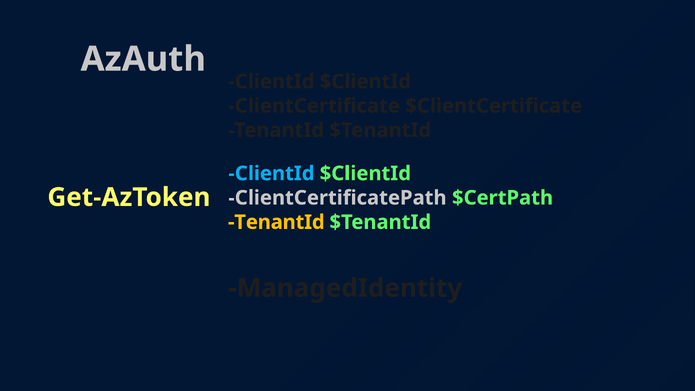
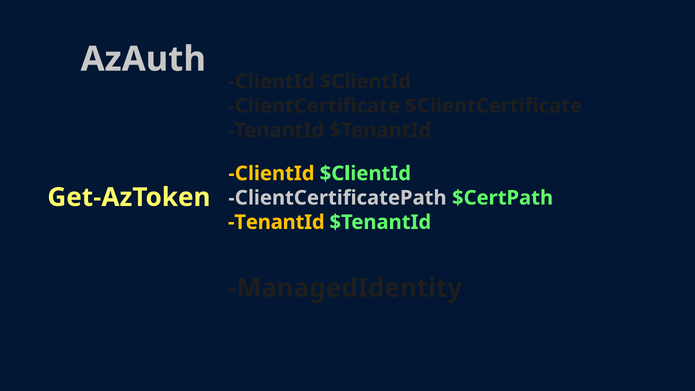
ClientId colour: light blue -> yellow (271, 173)
